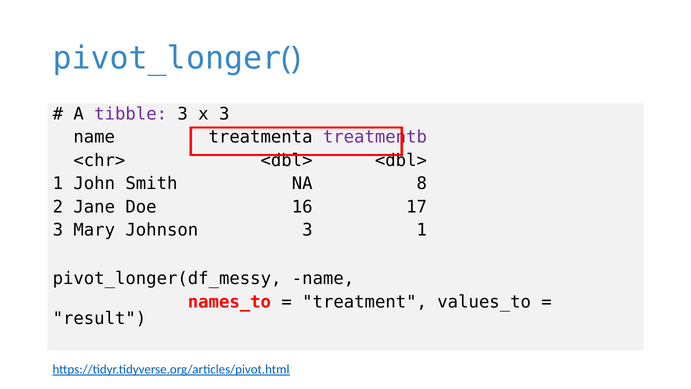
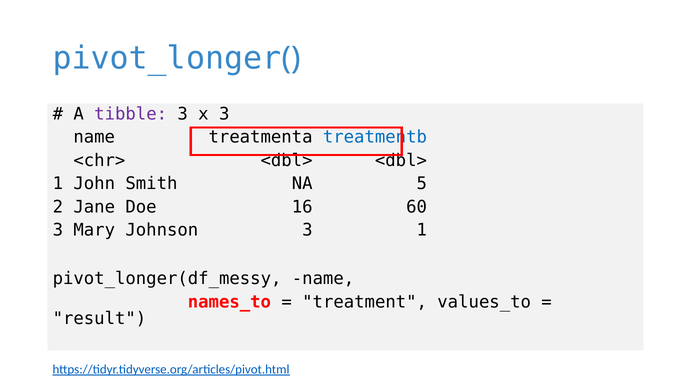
treatmentb colour: purple -> blue (375, 137)
8: 8 -> 5 (422, 184)
17: 17 -> 60 (417, 207)
